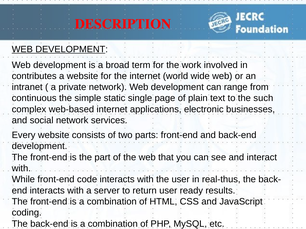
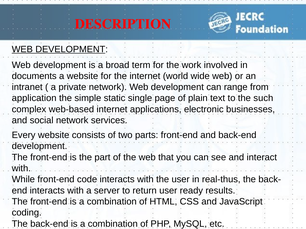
contributes: contributes -> documents (34, 76)
continuous: continuous -> application (34, 98)
